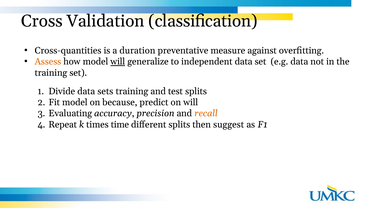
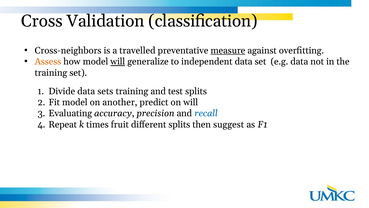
Cross-quantities: Cross-quantities -> Cross-neighbors (68, 50)
duration: duration -> travelled (137, 50)
measure underline: none -> present (228, 50)
because: because -> another (120, 102)
recall colour: orange -> blue (206, 113)
time: time -> fruit (120, 124)
